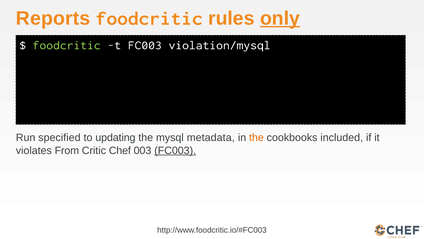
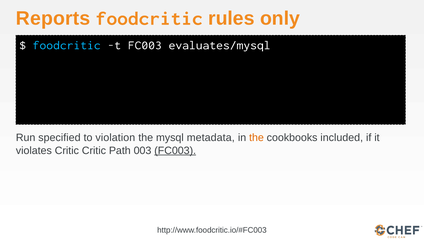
only underline: present -> none (280, 18)
foodcritic colour: light green -> light blue (67, 45)
violation/mysql: violation/mysql -> evaluates/mysql (220, 45)
updating: updating -> violation (115, 138)
violates From: From -> Critic (67, 150)
Chef: Chef -> Path (120, 150)
